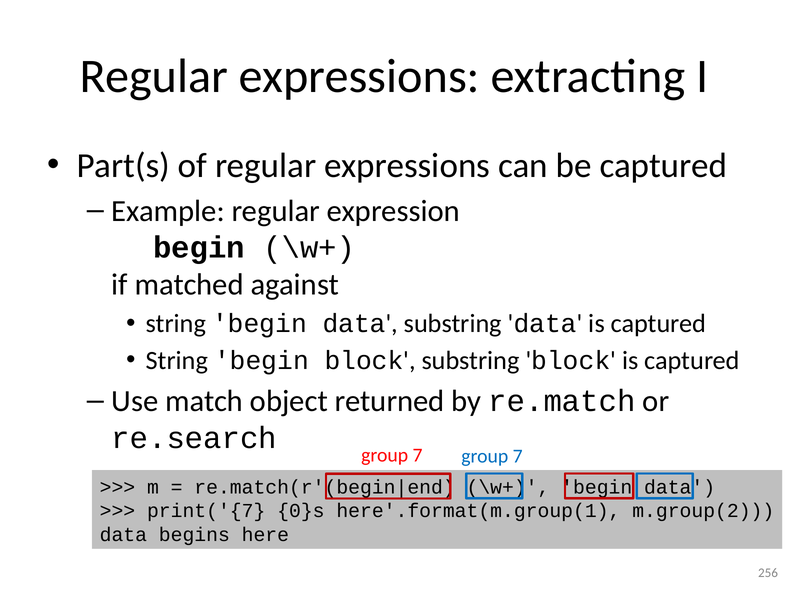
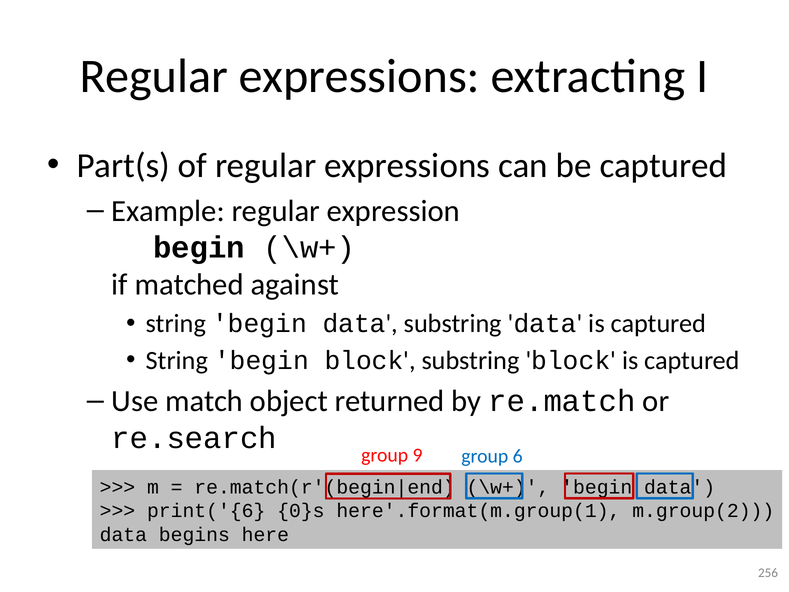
7: 7 -> 9 (418, 455)
7: 7 -> 6 (518, 456)
print('{7: print('{7 -> print('{6 (206, 511)
